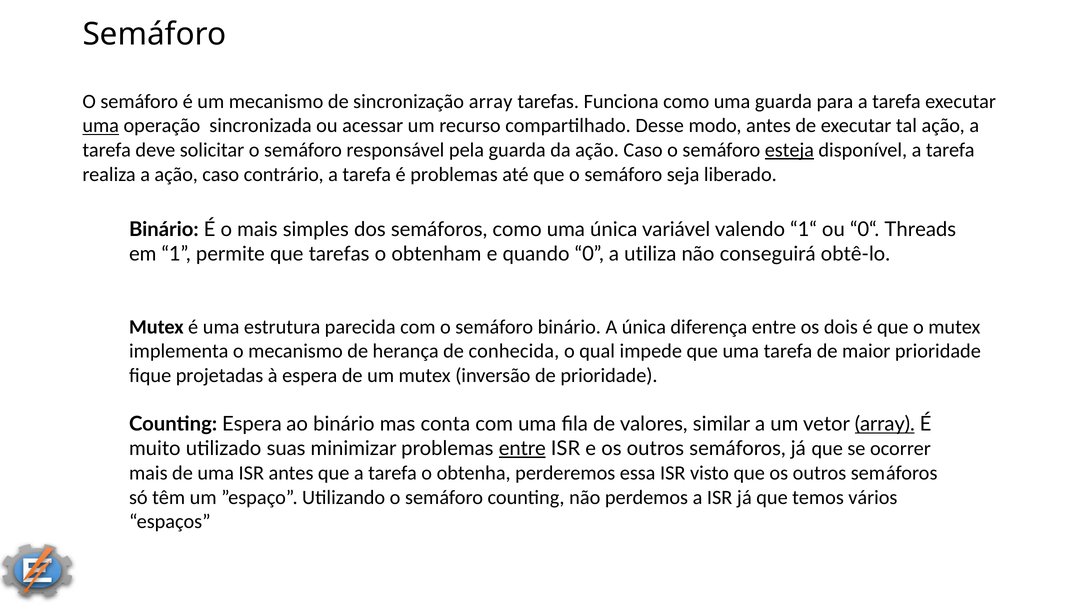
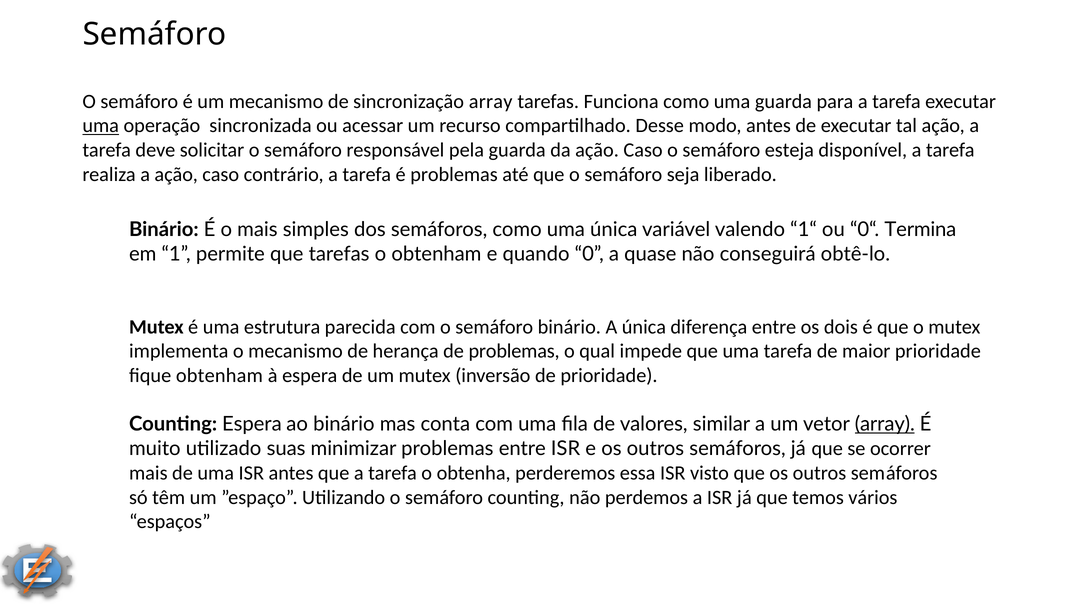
esteja underline: present -> none (789, 150)
Threads: Threads -> Termina (920, 230)
utiliza: utiliza -> quase (650, 254)
de conhecida: conhecida -> problemas (514, 351)
fique projetadas: projetadas -> obtenham (219, 376)
entre underline: present -> none (522, 449)
